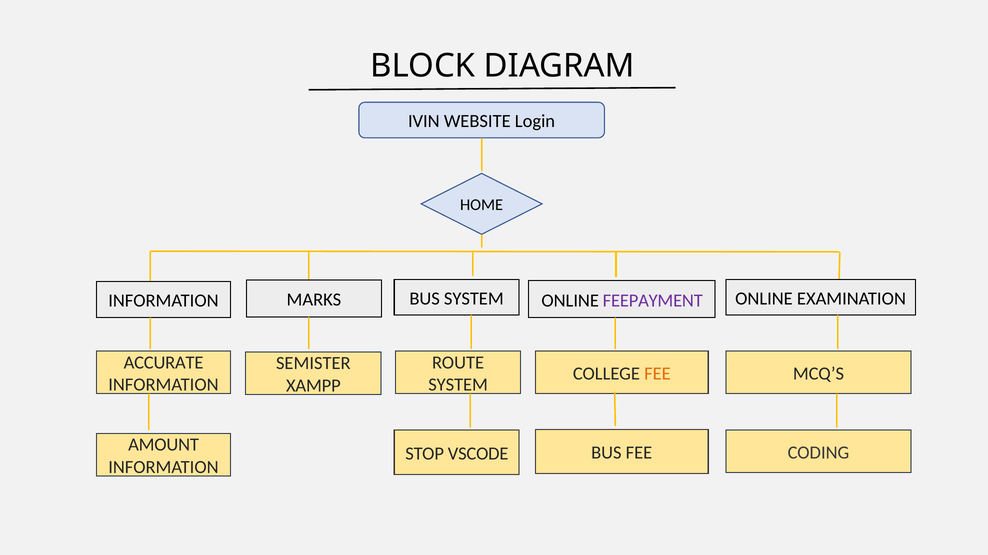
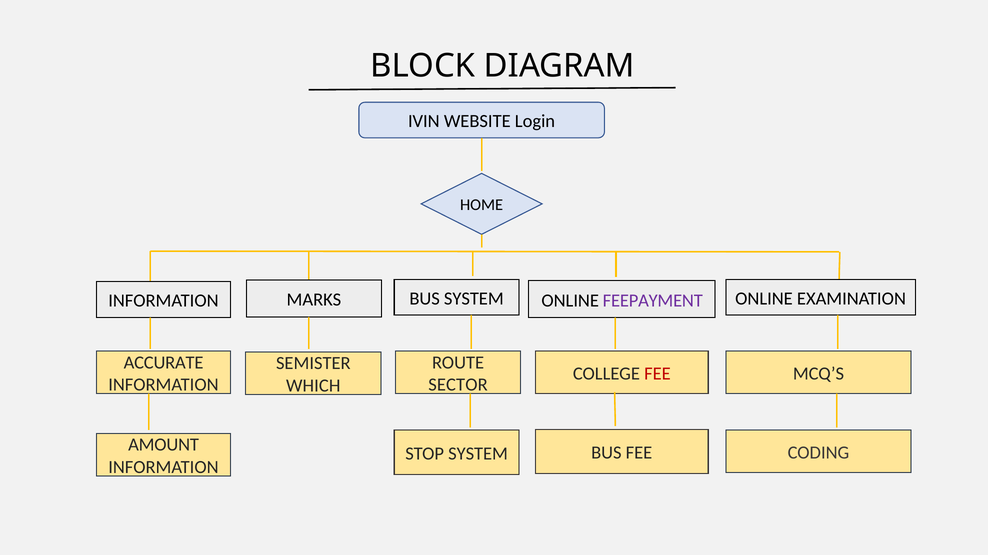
FEE colour: orange -> red (657, 374)
SYSTEM: SYSTEM -> SECTOR (458, 385)
XAMPP: XAMPP -> WHICH (313, 386)
STOP VSCODE: VSCODE -> SYSTEM (478, 454)
